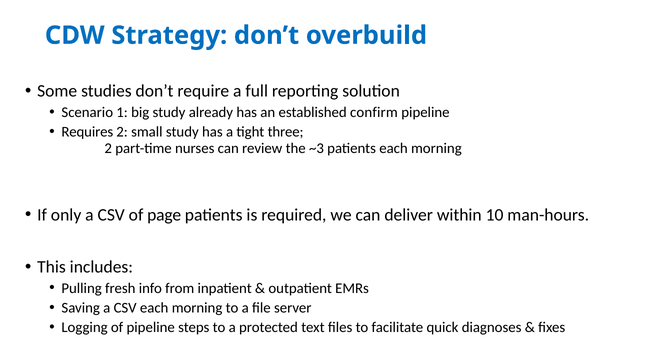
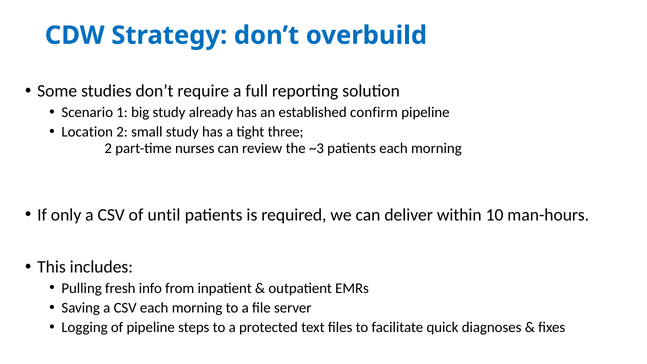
Requires: Requires -> Location (87, 132)
page: page -> until (164, 215)
